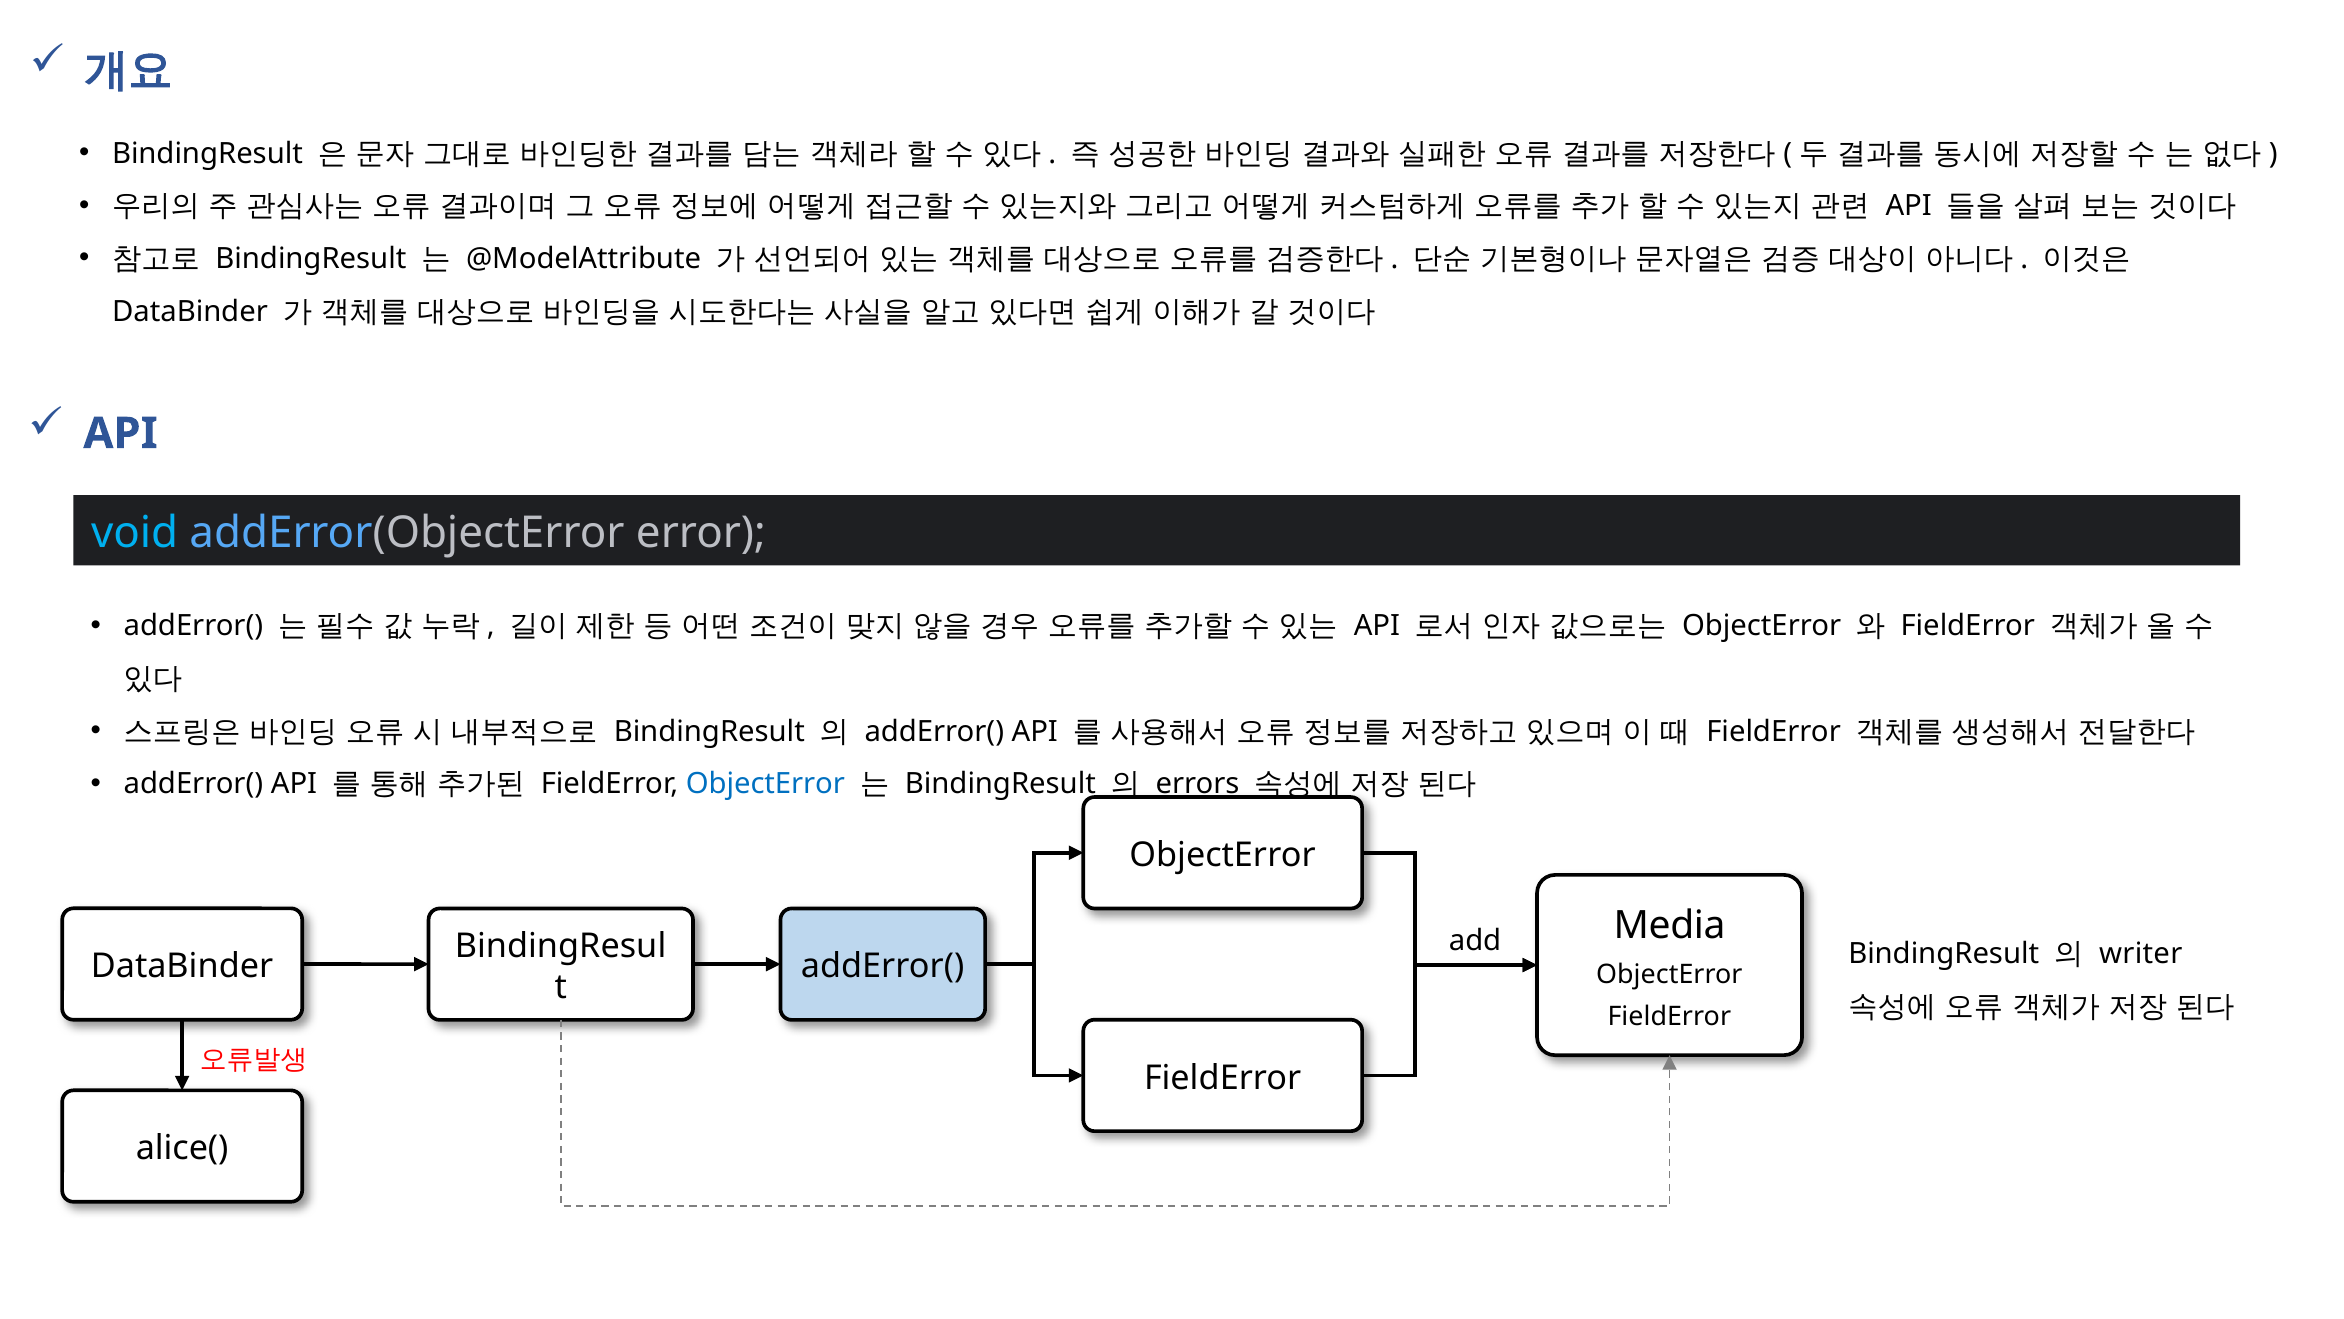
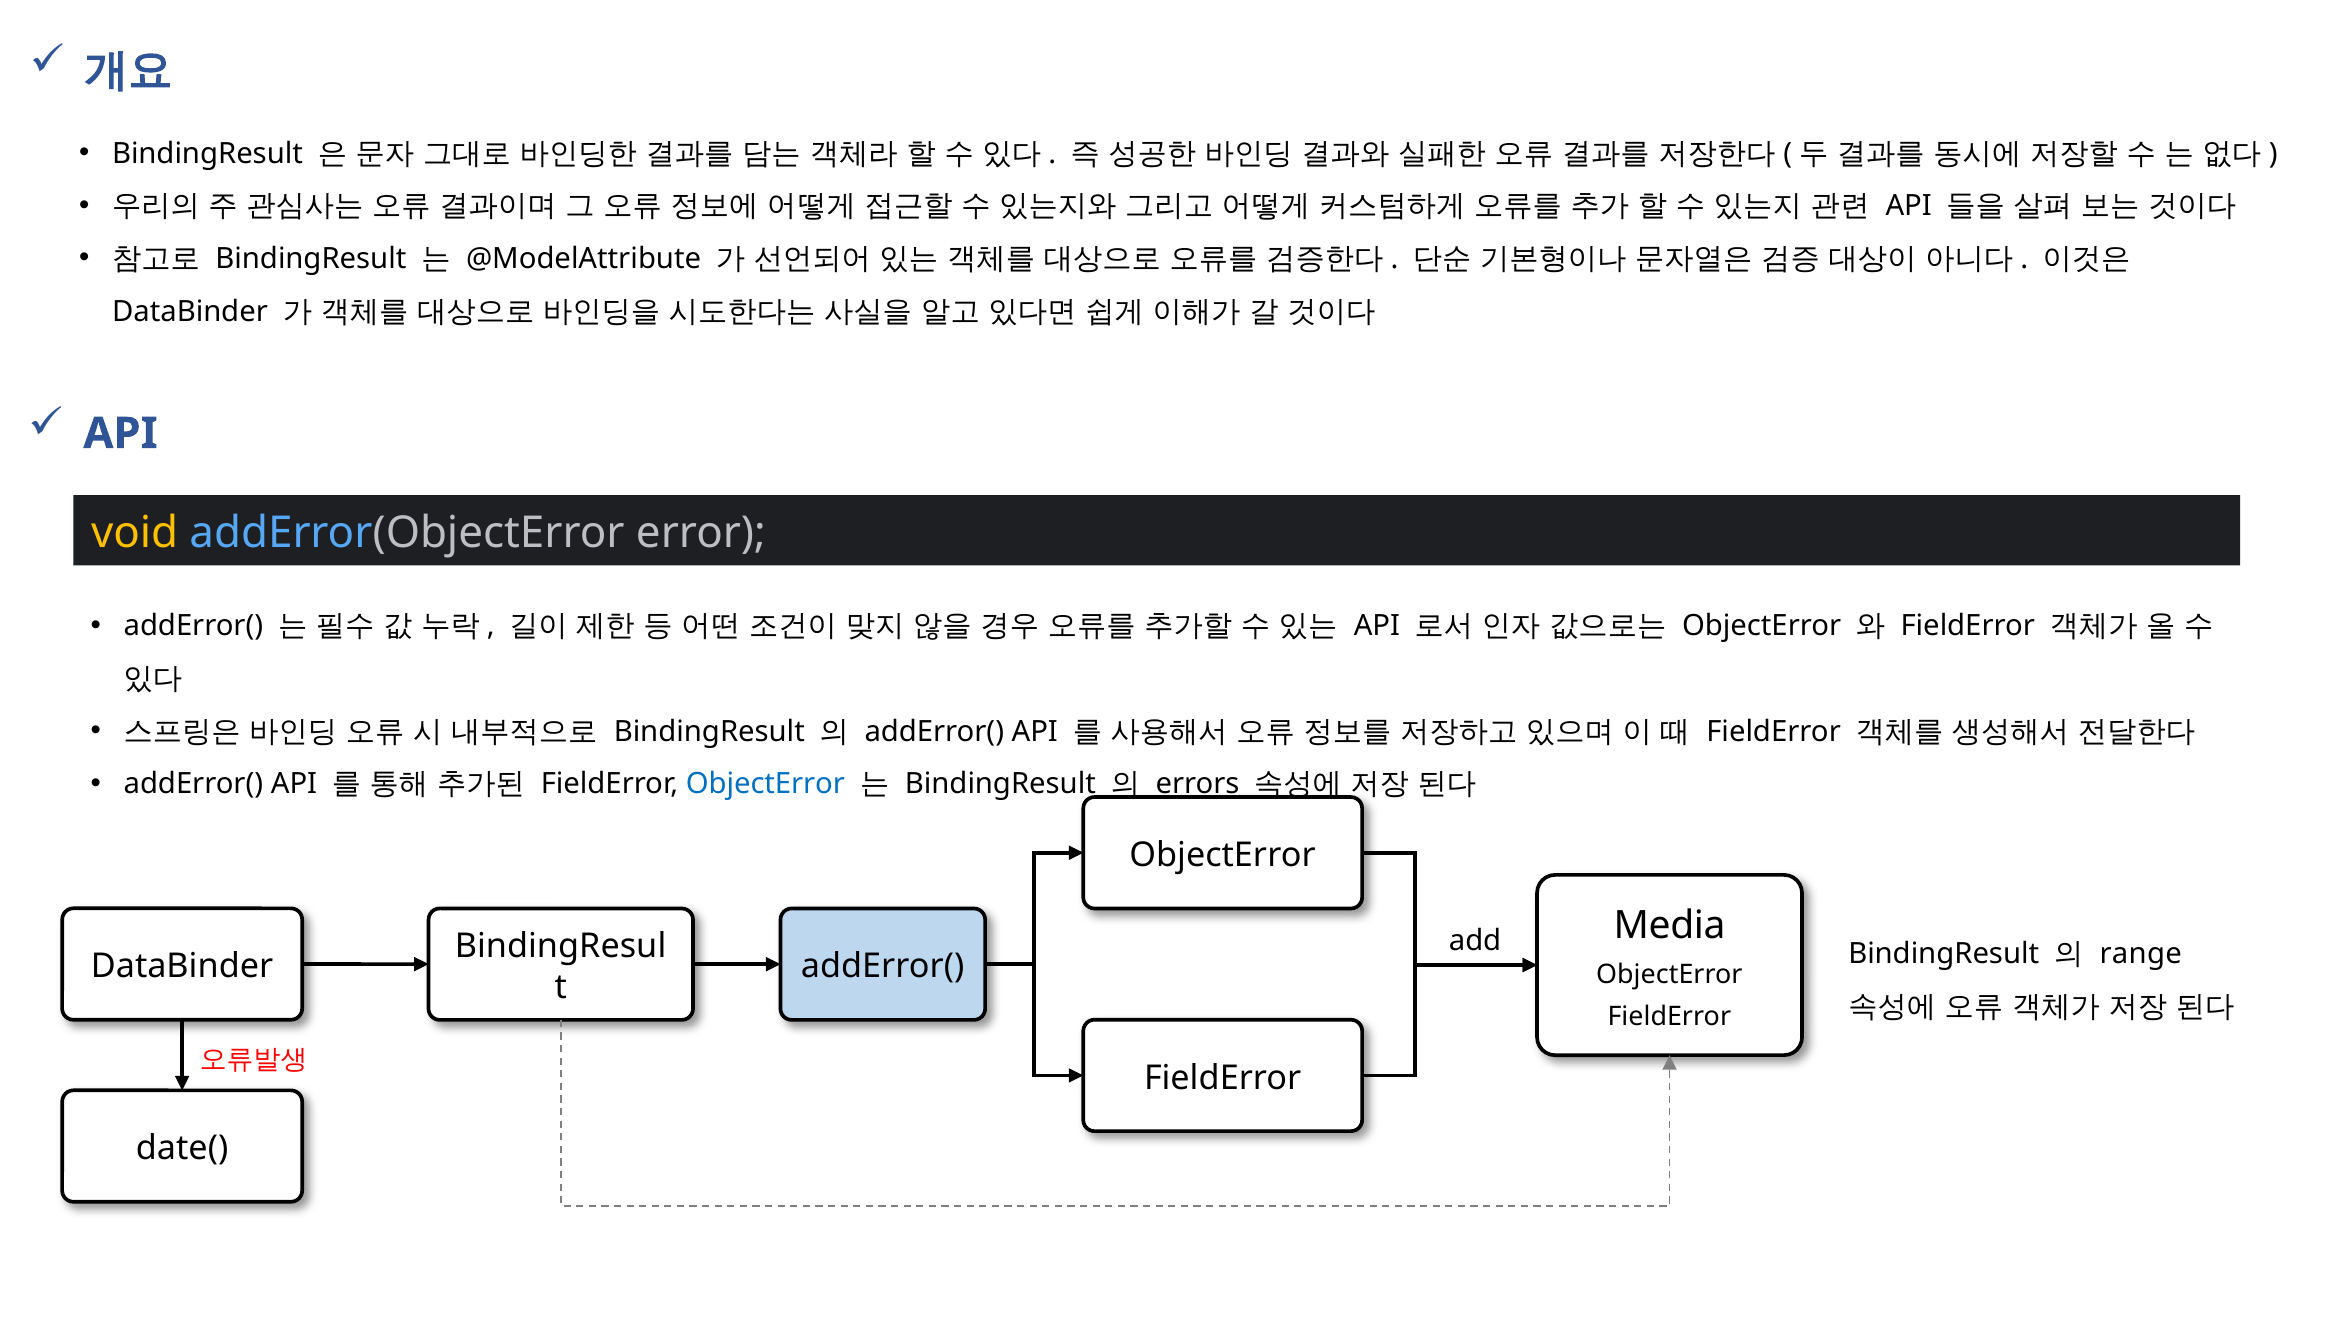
void colour: light blue -> yellow (135, 533)
writer: writer -> range (2141, 954)
alice(: alice( -> date( (182, 1148)
